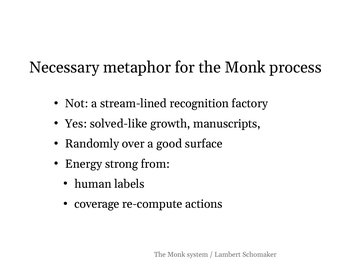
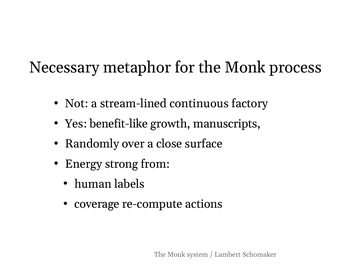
recognition: recognition -> continuous (199, 103)
solved-like: solved-like -> benefit-like (119, 123)
good: good -> close (169, 143)
